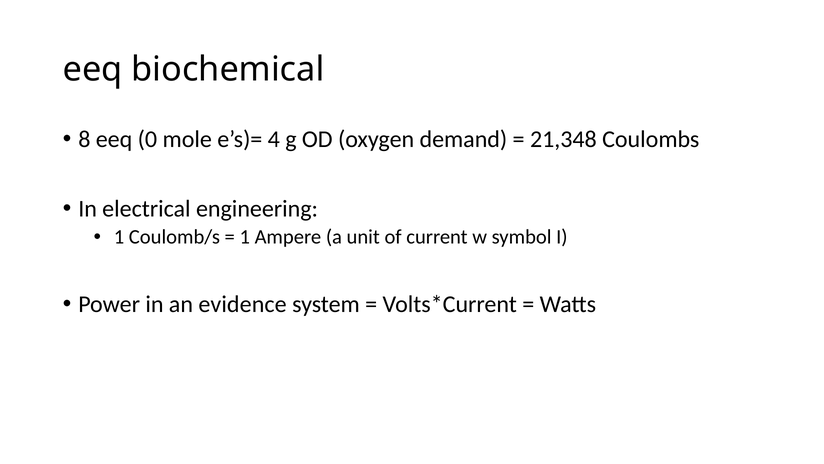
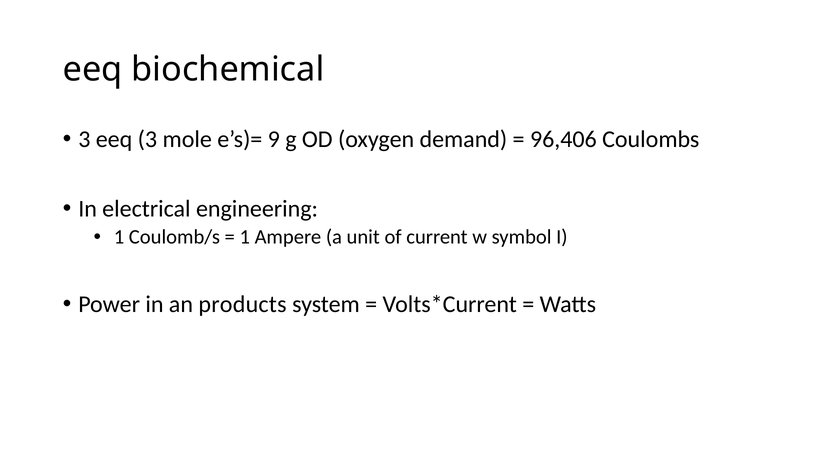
8: 8 -> 3 (84, 139)
eeq 0: 0 -> 3 (147, 139)
4: 4 -> 9 (274, 139)
21,348: 21,348 -> 96,406 (563, 139)
evidence: evidence -> products (242, 304)
